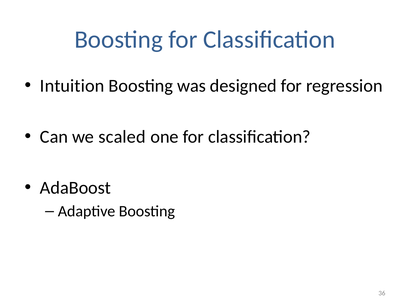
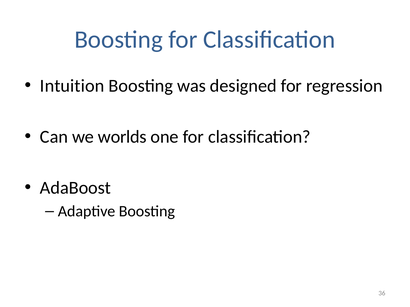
scaled: scaled -> worlds (122, 137)
